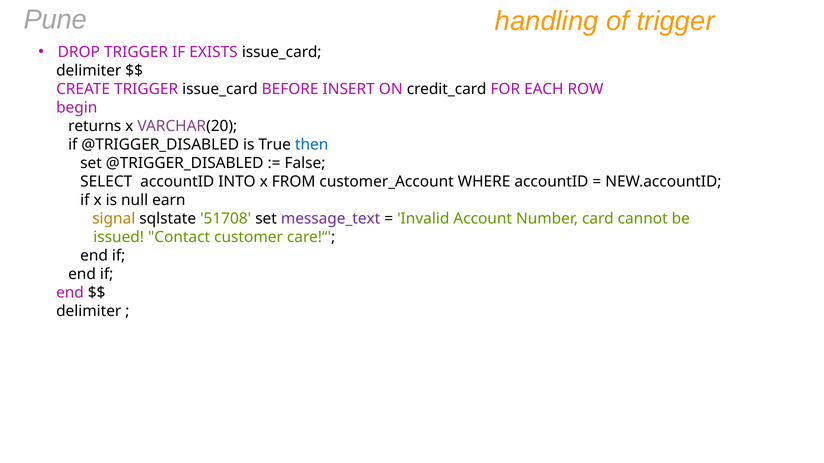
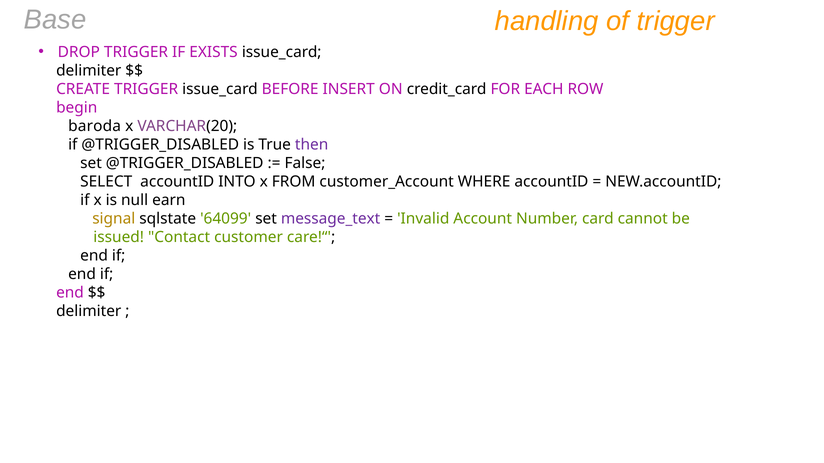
Pune: Pune -> Base (55, 20)
returns: returns -> baroda (95, 126)
then colour: blue -> purple (312, 145)
51708: 51708 -> 64099 (226, 219)
